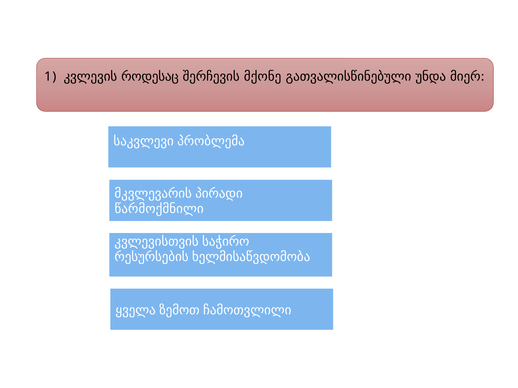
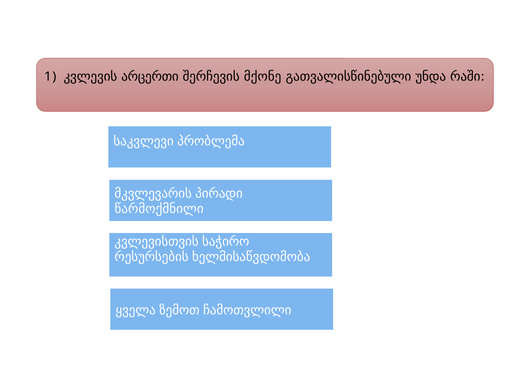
როდესაც: როდესაც -> არცერთი (150, 77)
მიერ: მიერ -> რაში (467, 77)
